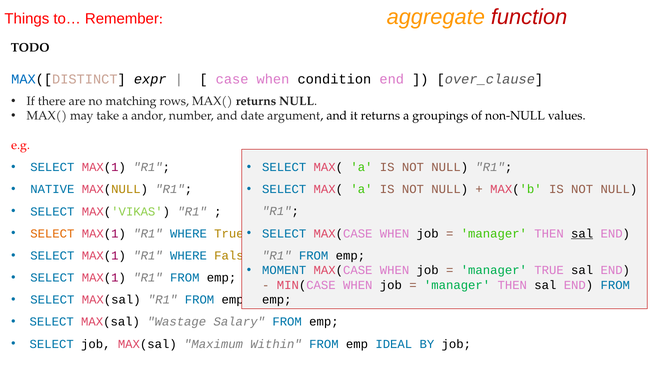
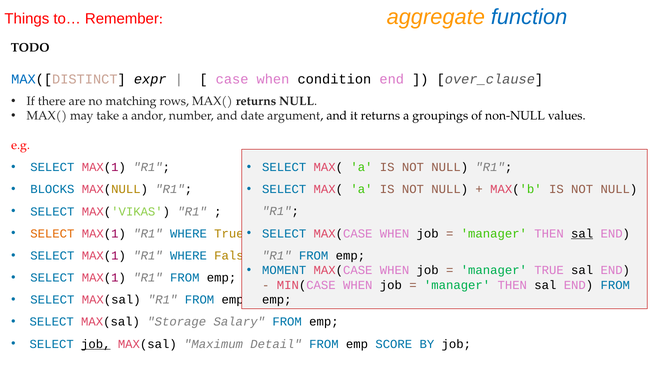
function colour: red -> blue (529, 17)
NATIVE: NATIVE -> BLOCKS (52, 189)
Wastage: Wastage -> Storage (177, 322)
job underline: none -> present (96, 344)
Within: Within -> Detail (276, 344)
IDEAL: IDEAL -> SCORE (394, 344)
